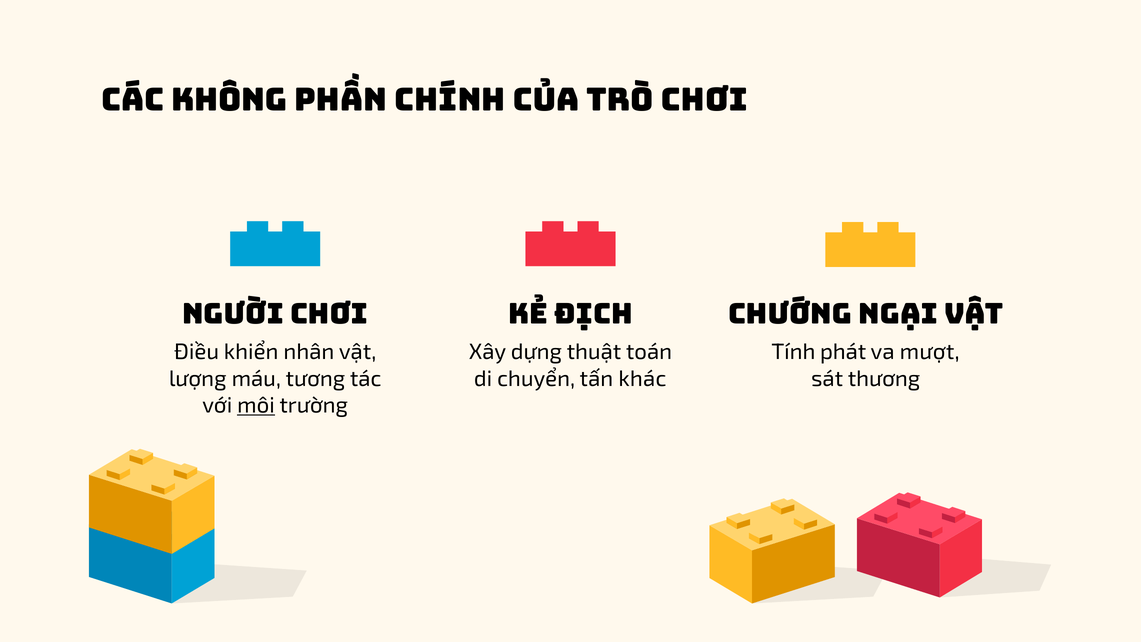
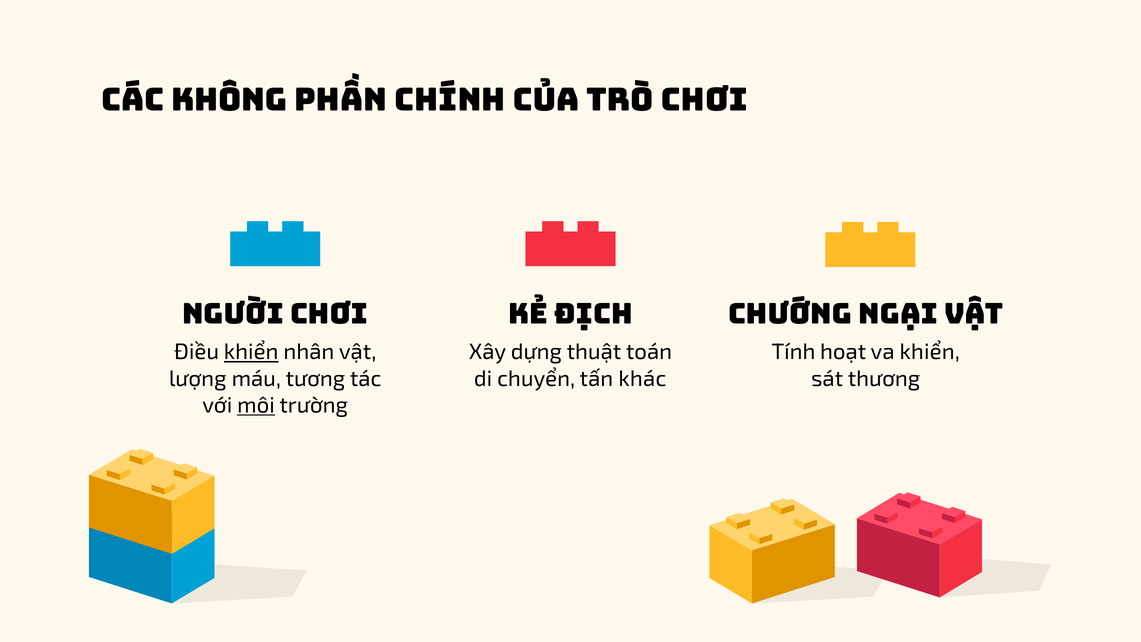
khiển underline: none -> present (251, 352)
phát: phát -> hoạt (843, 352)
va mượt: mượt -> khiển (930, 352)
